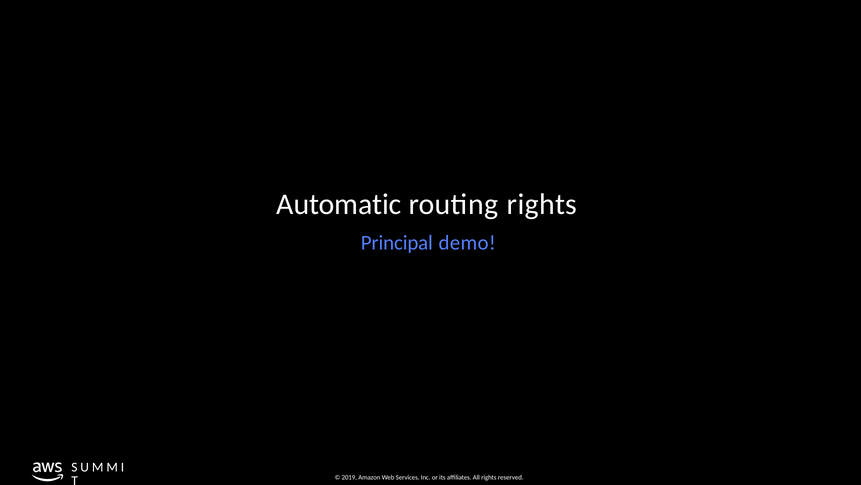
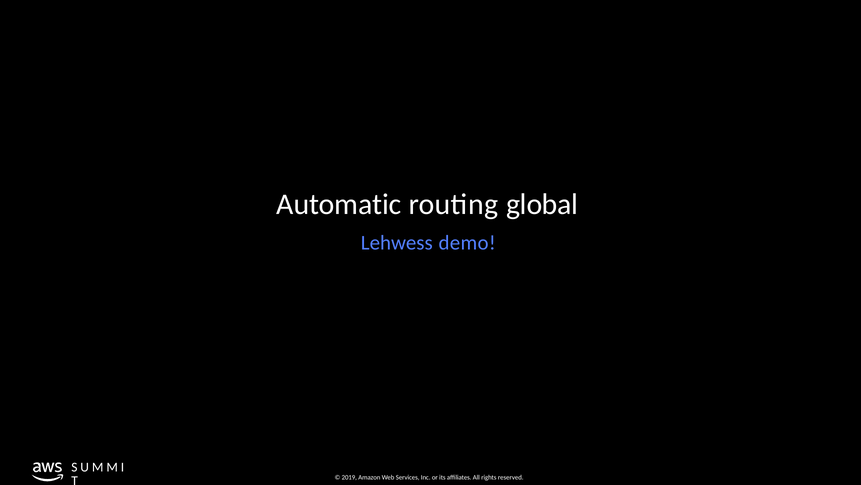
routing rights: rights -> global (542, 204)
Principal: Principal -> Lehwess (397, 243)
